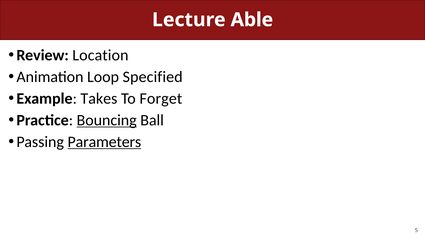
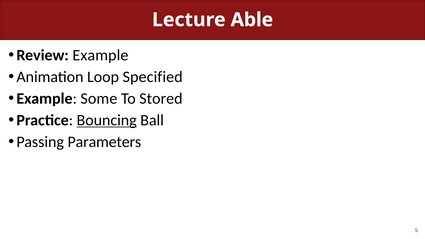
Review Location: Location -> Example (100, 55)
Takes: Takes -> Some (99, 99)
Forget: Forget -> Stored (161, 99)
Parameters underline: present -> none (104, 142)
